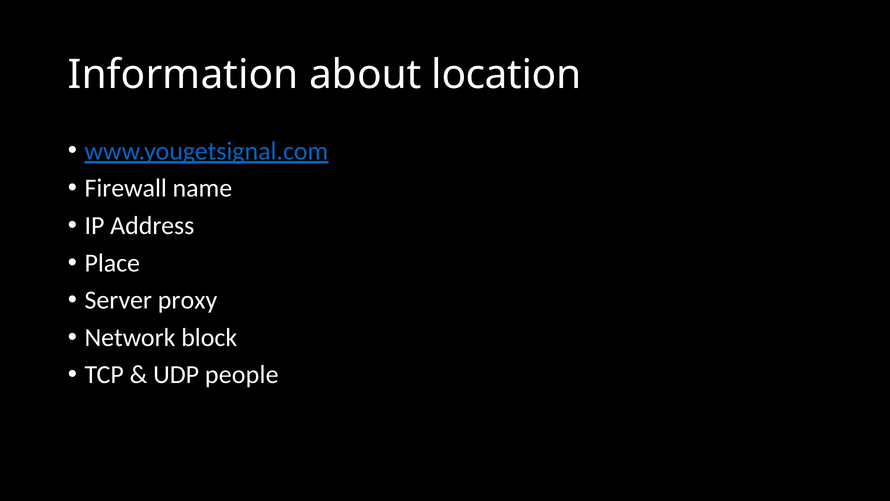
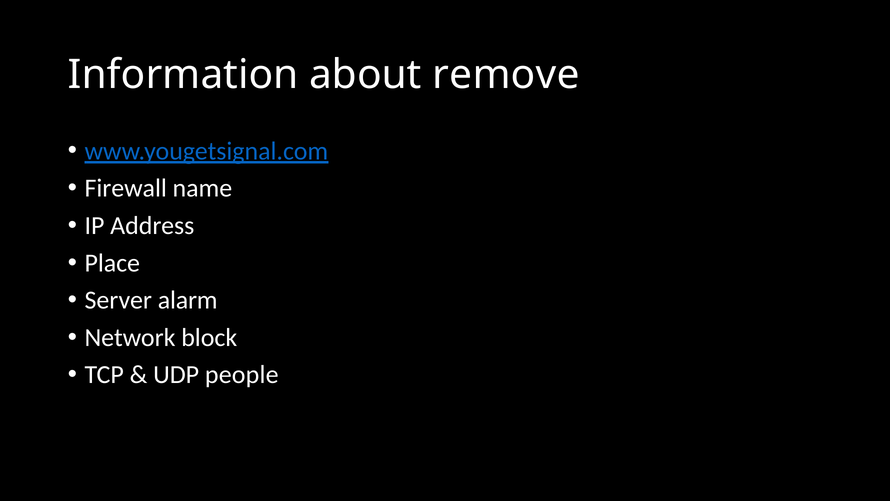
location: location -> remove (506, 75)
proxy: proxy -> alarm (188, 300)
